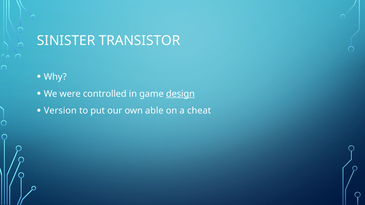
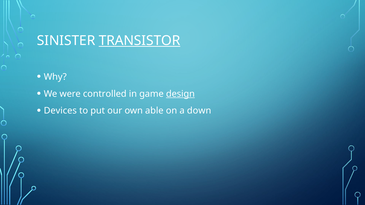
TRANSISTOR underline: none -> present (140, 41)
Version: Version -> Devices (60, 111)
cheat: cheat -> down (199, 111)
